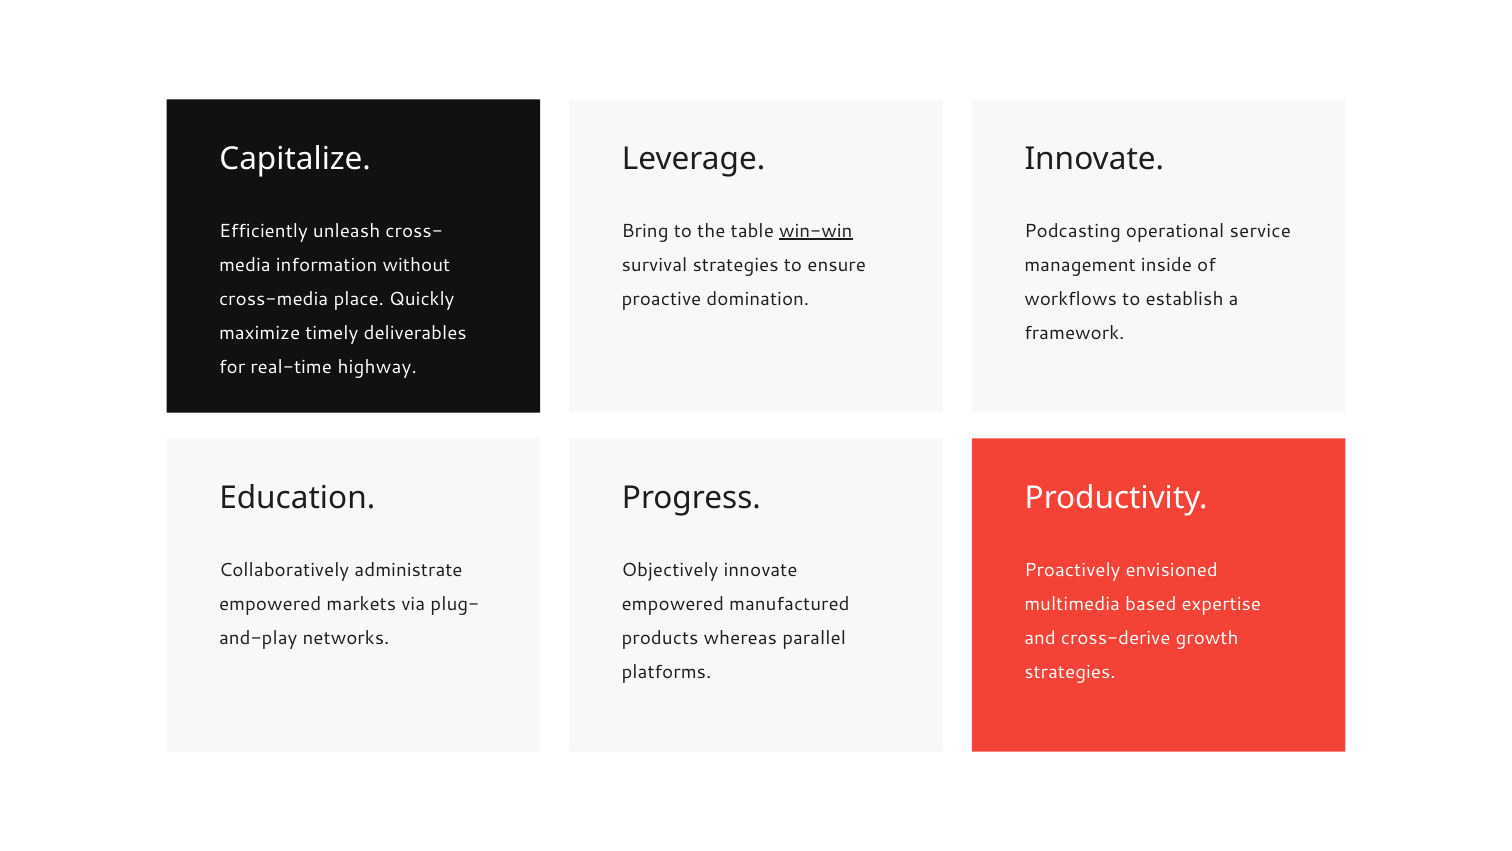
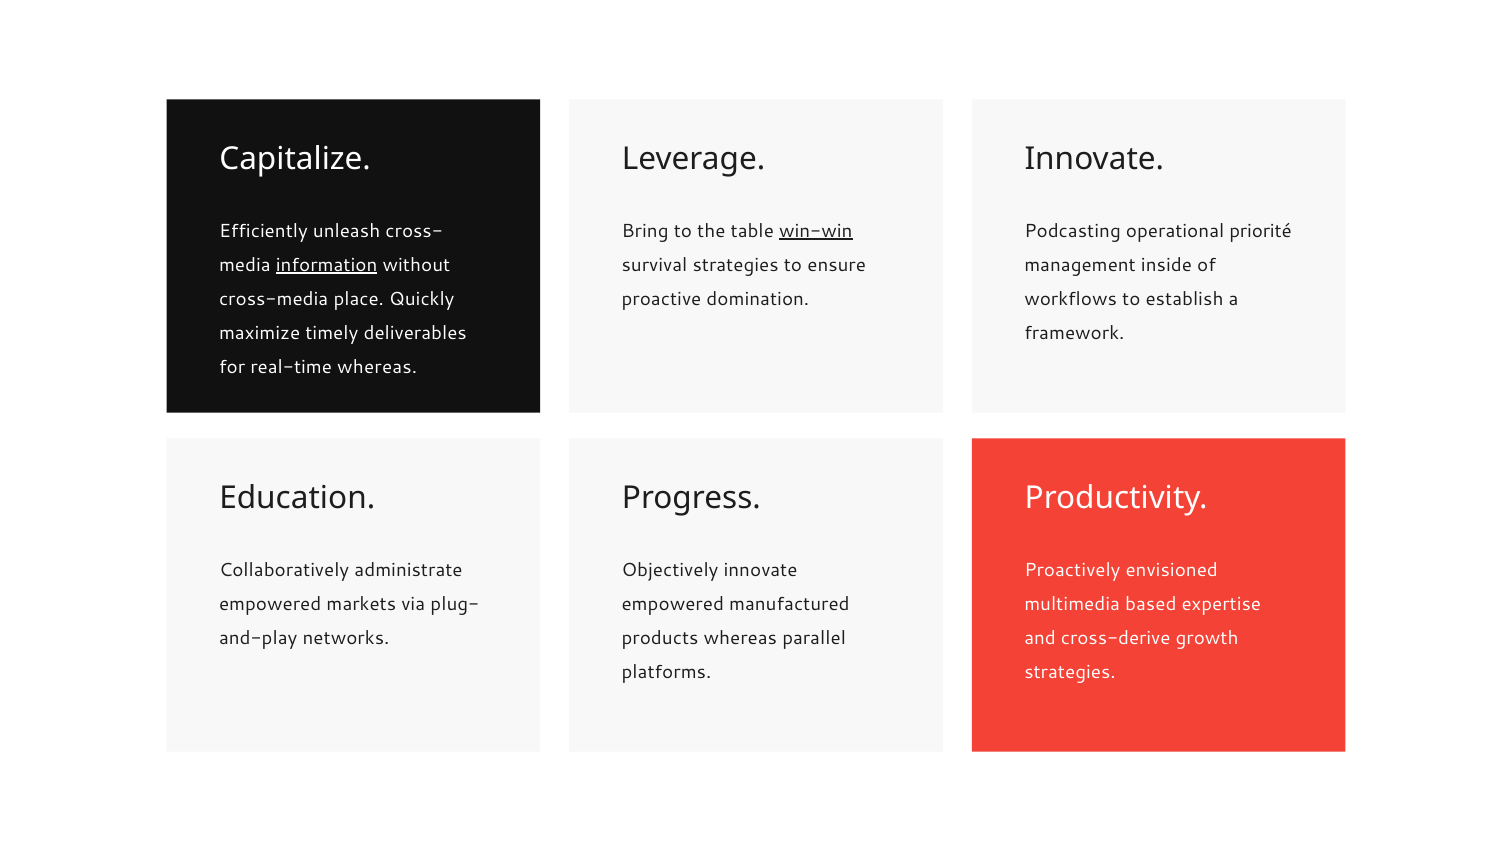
service: service -> priorité (1261, 231)
information underline: none -> present (327, 265)
real-time highway: highway -> whereas (377, 367)
